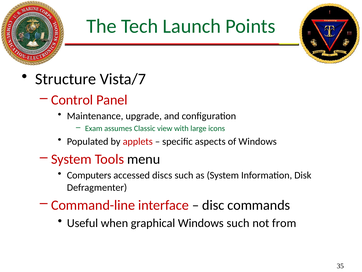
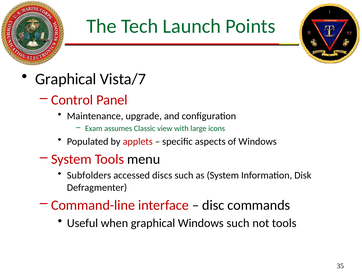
Structure: Structure -> Graphical (66, 79)
Computers: Computers -> Subfolders (89, 175)
not from: from -> tools (284, 223)
